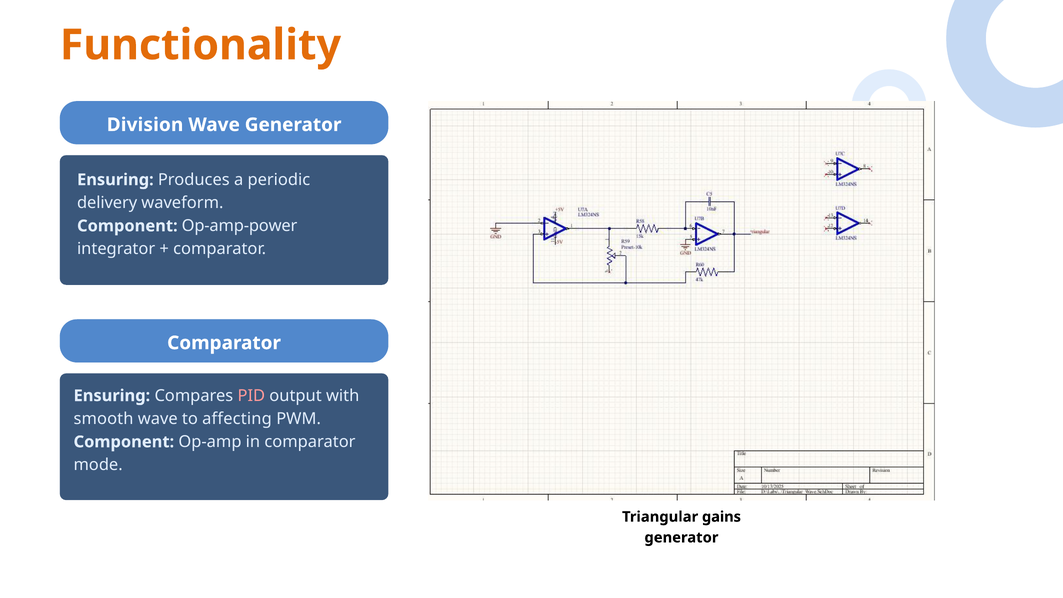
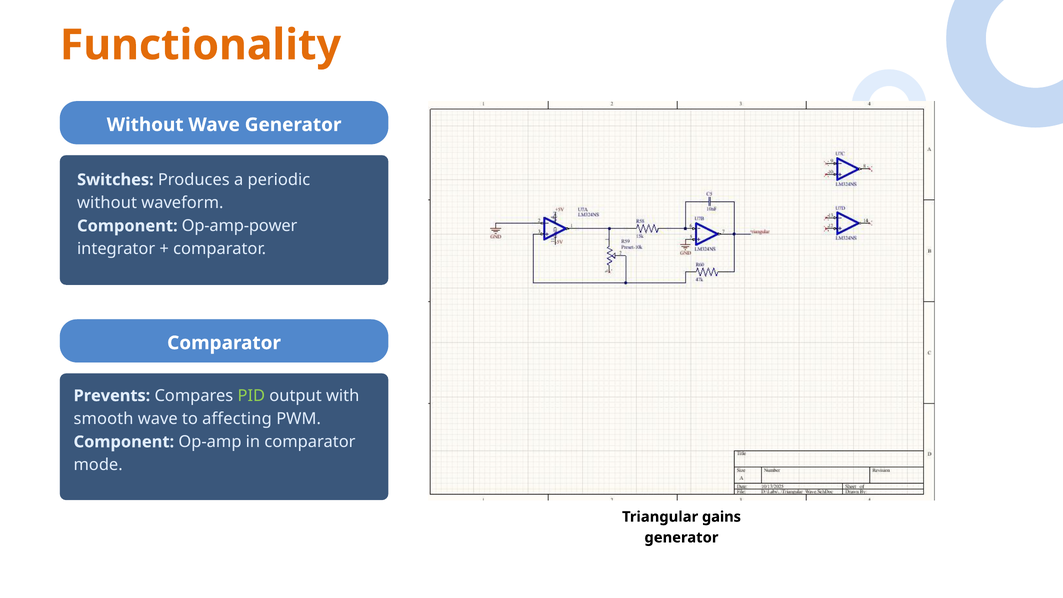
Division: Division -> Without (145, 125)
Ensuring: Ensuring -> Switches (115, 180)
delivery: delivery -> without (107, 203)
Ensuring: Ensuring -> Prevents (112, 396)
PID colour: pink -> light green (251, 396)
